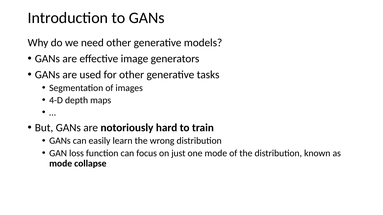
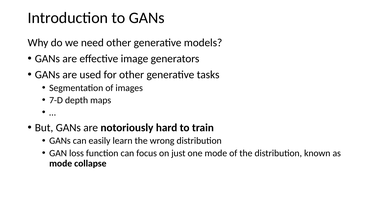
4-D: 4-D -> 7-D (56, 100)
